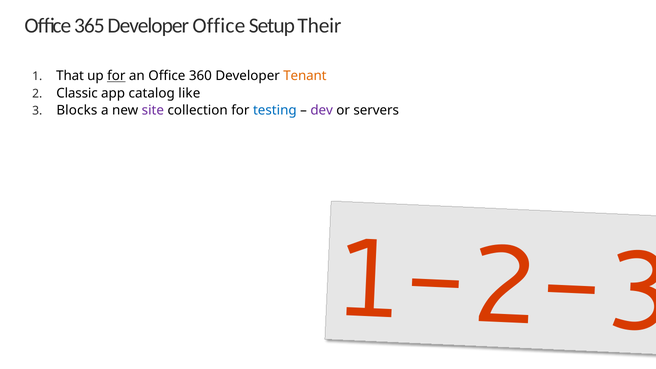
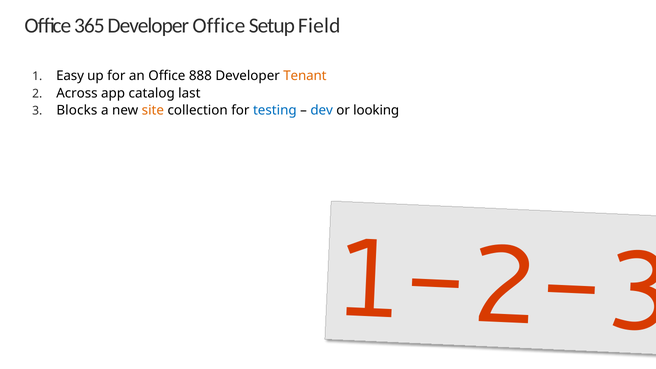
Their: Their -> Field (319, 26)
That: That -> Easy (70, 76)
for underline: present -> none (116, 76)
360: 360 -> 888 (200, 76)
Classic: Classic -> Across (77, 93)
like: like -> last (189, 93)
site colour: purple -> orange (153, 110)
dev colour: purple -> blue (322, 110)
servers: servers -> looking (376, 110)
